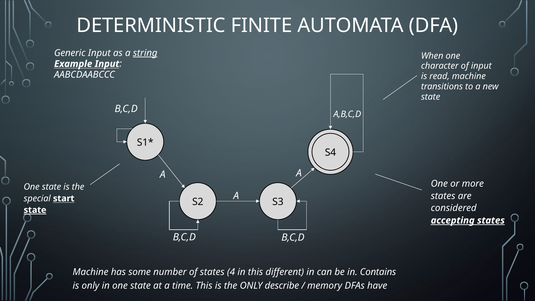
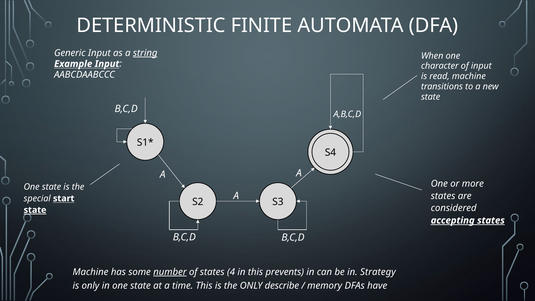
number underline: none -> present (170, 272)
different: different -> prevents (285, 272)
Contains: Contains -> Strategy (378, 272)
